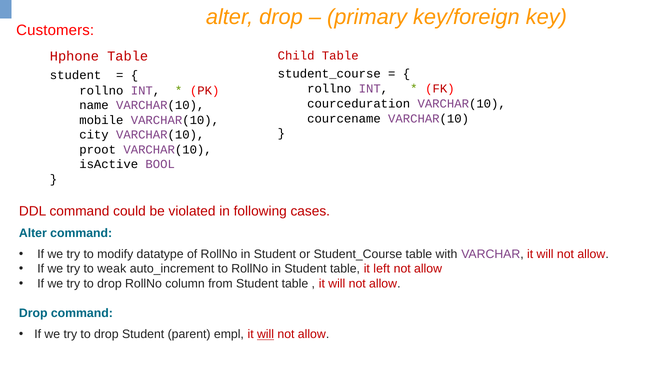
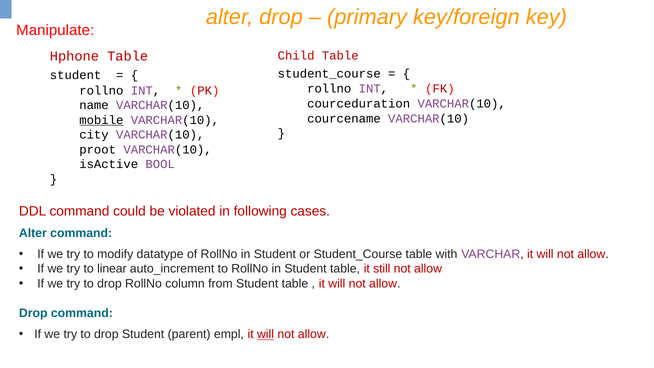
Customers: Customers -> Manipulate (55, 30)
mobile underline: none -> present (101, 120)
weak: weak -> linear (112, 269)
left: left -> still (382, 269)
